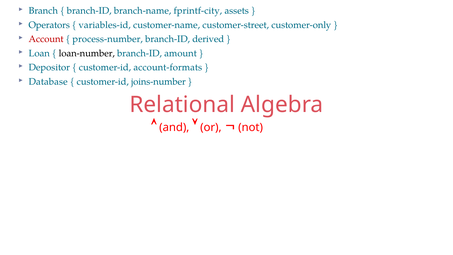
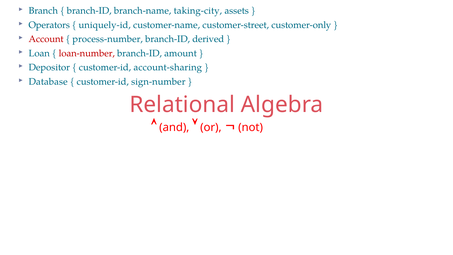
fprintf-city: fprintf-city -> taking-city (198, 11)
variables-id: variables-id -> uniquely-id (105, 25)
loan-number colour: black -> red (87, 53)
account-formats: account-formats -> account-sharing (168, 67)
joins-number: joins-number -> sign-number (158, 82)
